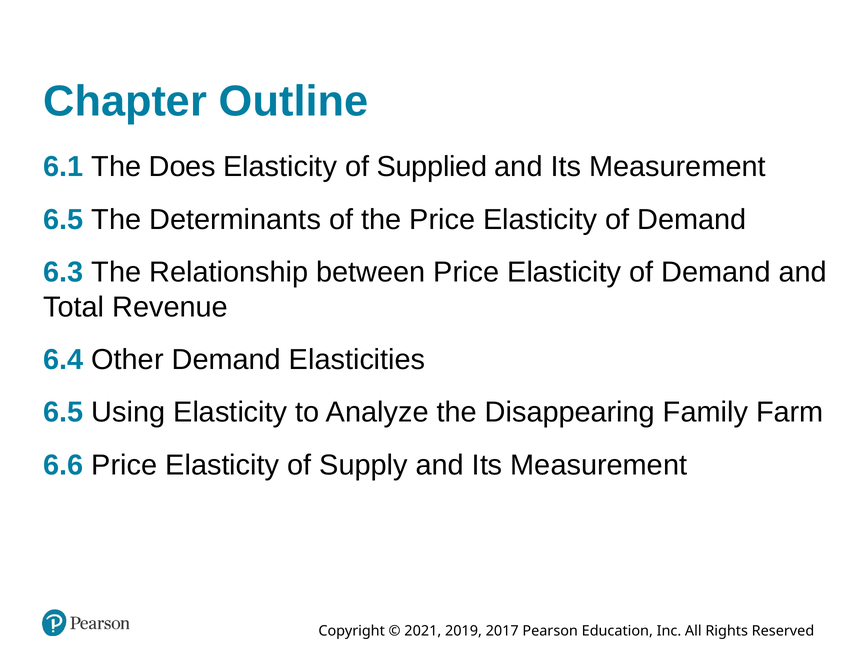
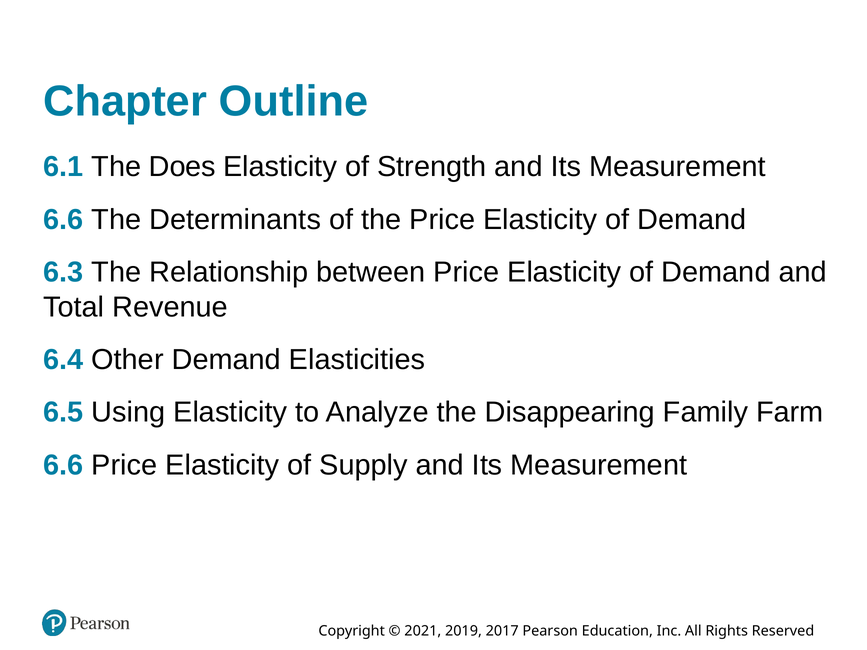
Supplied: Supplied -> Strength (432, 167)
6.5: 6.5 -> 6.6 (63, 220)
